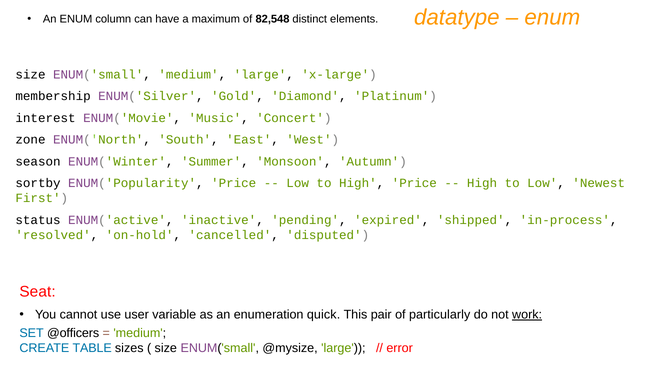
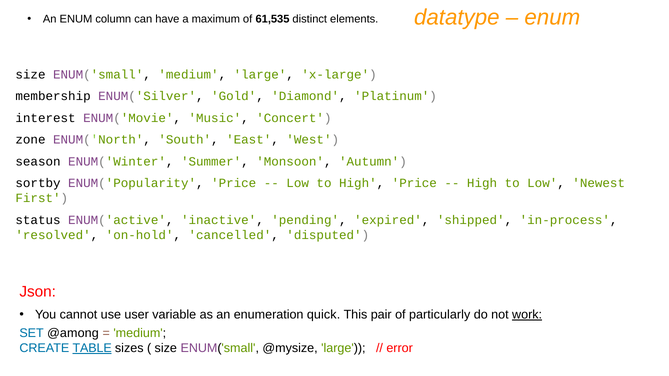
82,548: 82,548 -> 61,535 (273, 19)
Seat: Seat -> Json (38, 292)
@officers: @officers -> @among (73, 333)
TABLE underline: none -> present (92, 348)
